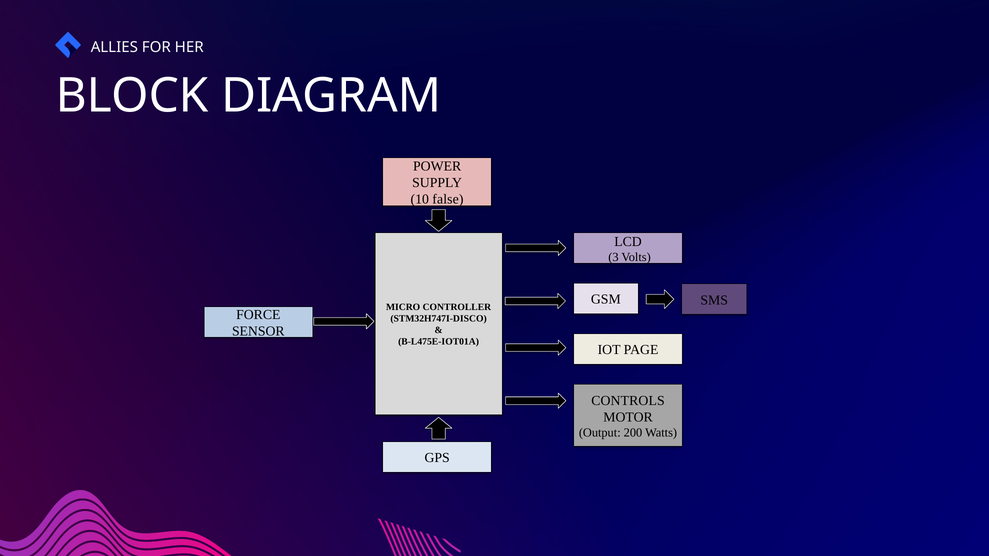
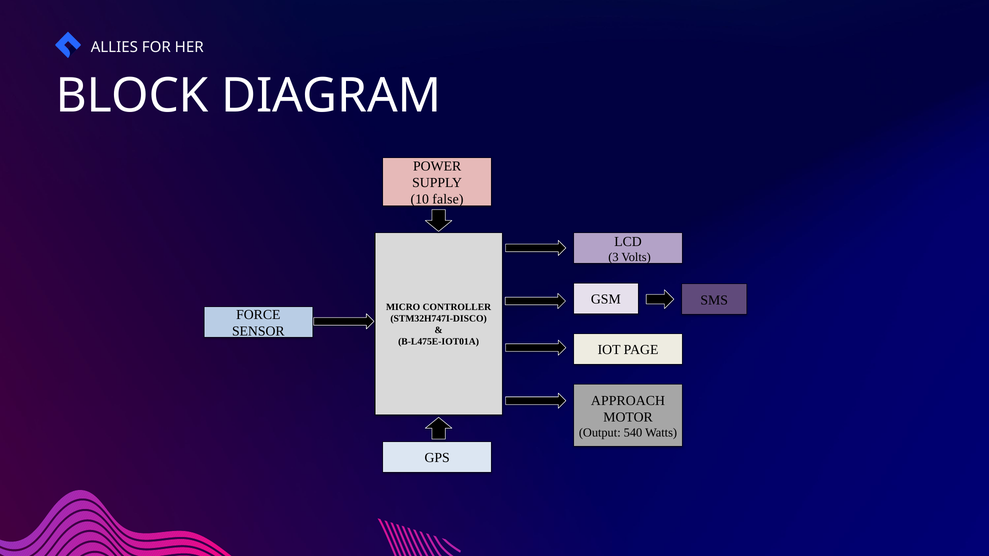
CONTROLS: CONTROLS -> APPROACH (628, 401)
200: 200 -> 540 (633, 433)
